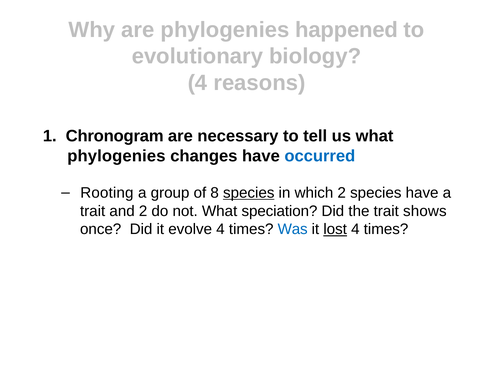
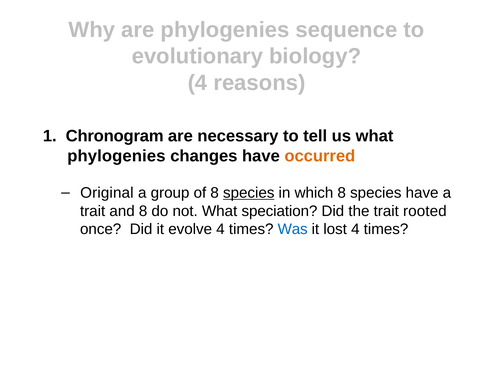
happened: happened -> sequence (346, 30)
occurred colour: blue -> orange (320, 156)
Rooting: Rooting -> Original (107, 193)
which 2: 2 -> 8 (342, 193)
and 2: 2 -> 8 (143, 211)
shows: shows -> rooted (425, 211)
lost underline: present -> none (335, 229)
